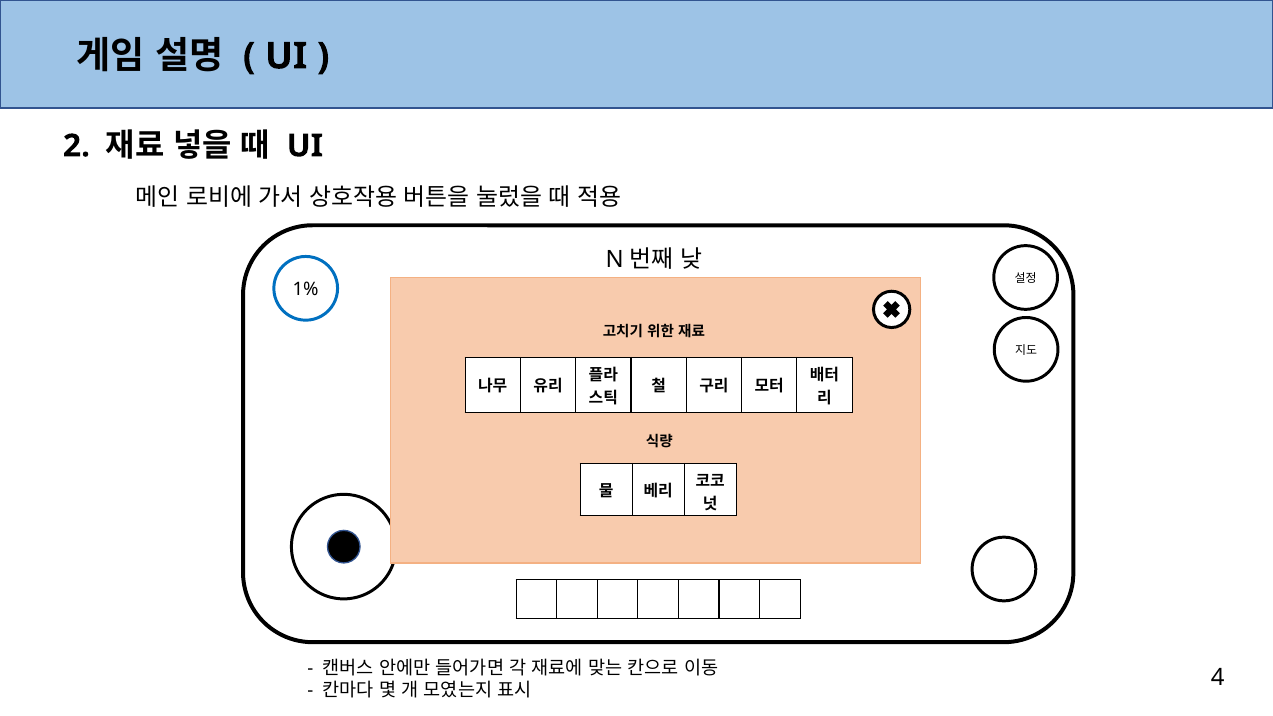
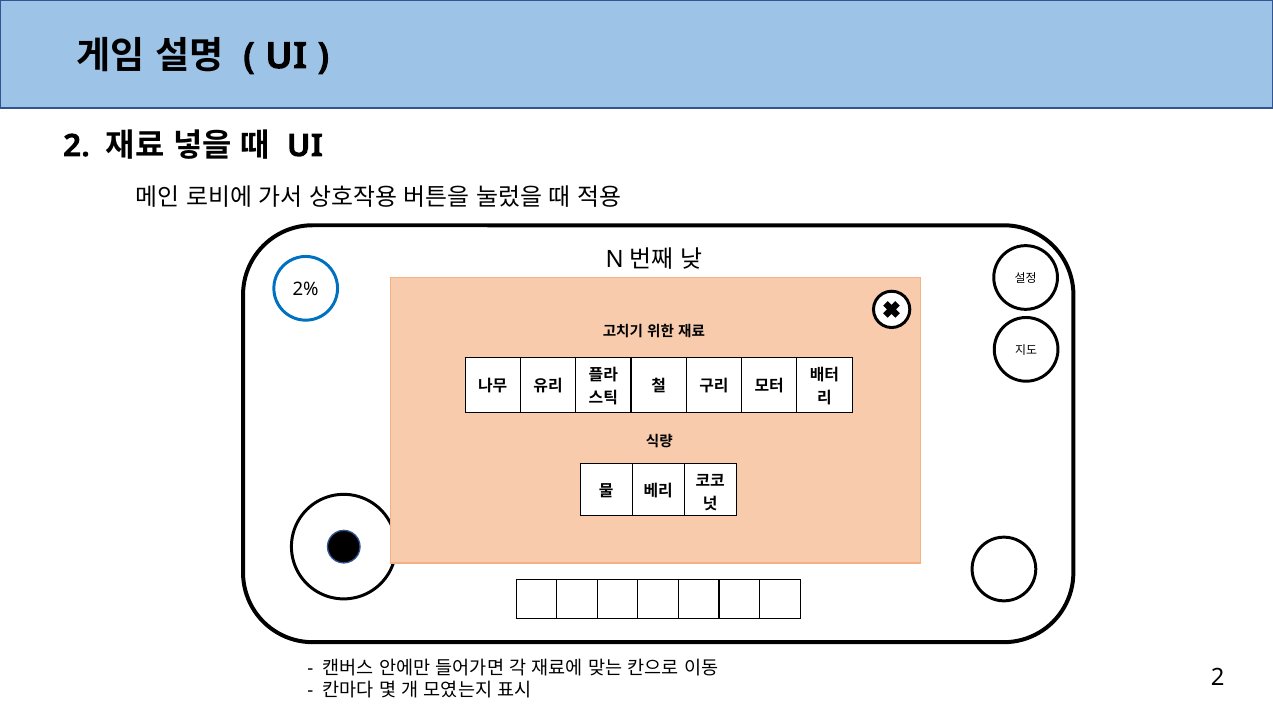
1%: 1% -> 2% (306, 289)
4: 4 -> 2 (1218, 677)
